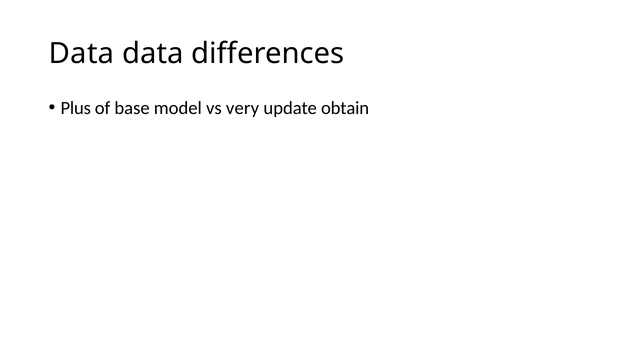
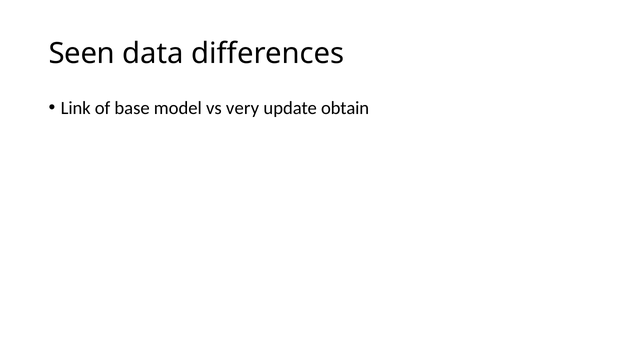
Data: Data -> Seen (82, 54)
Plus: Plus -> Link (76, 108)
